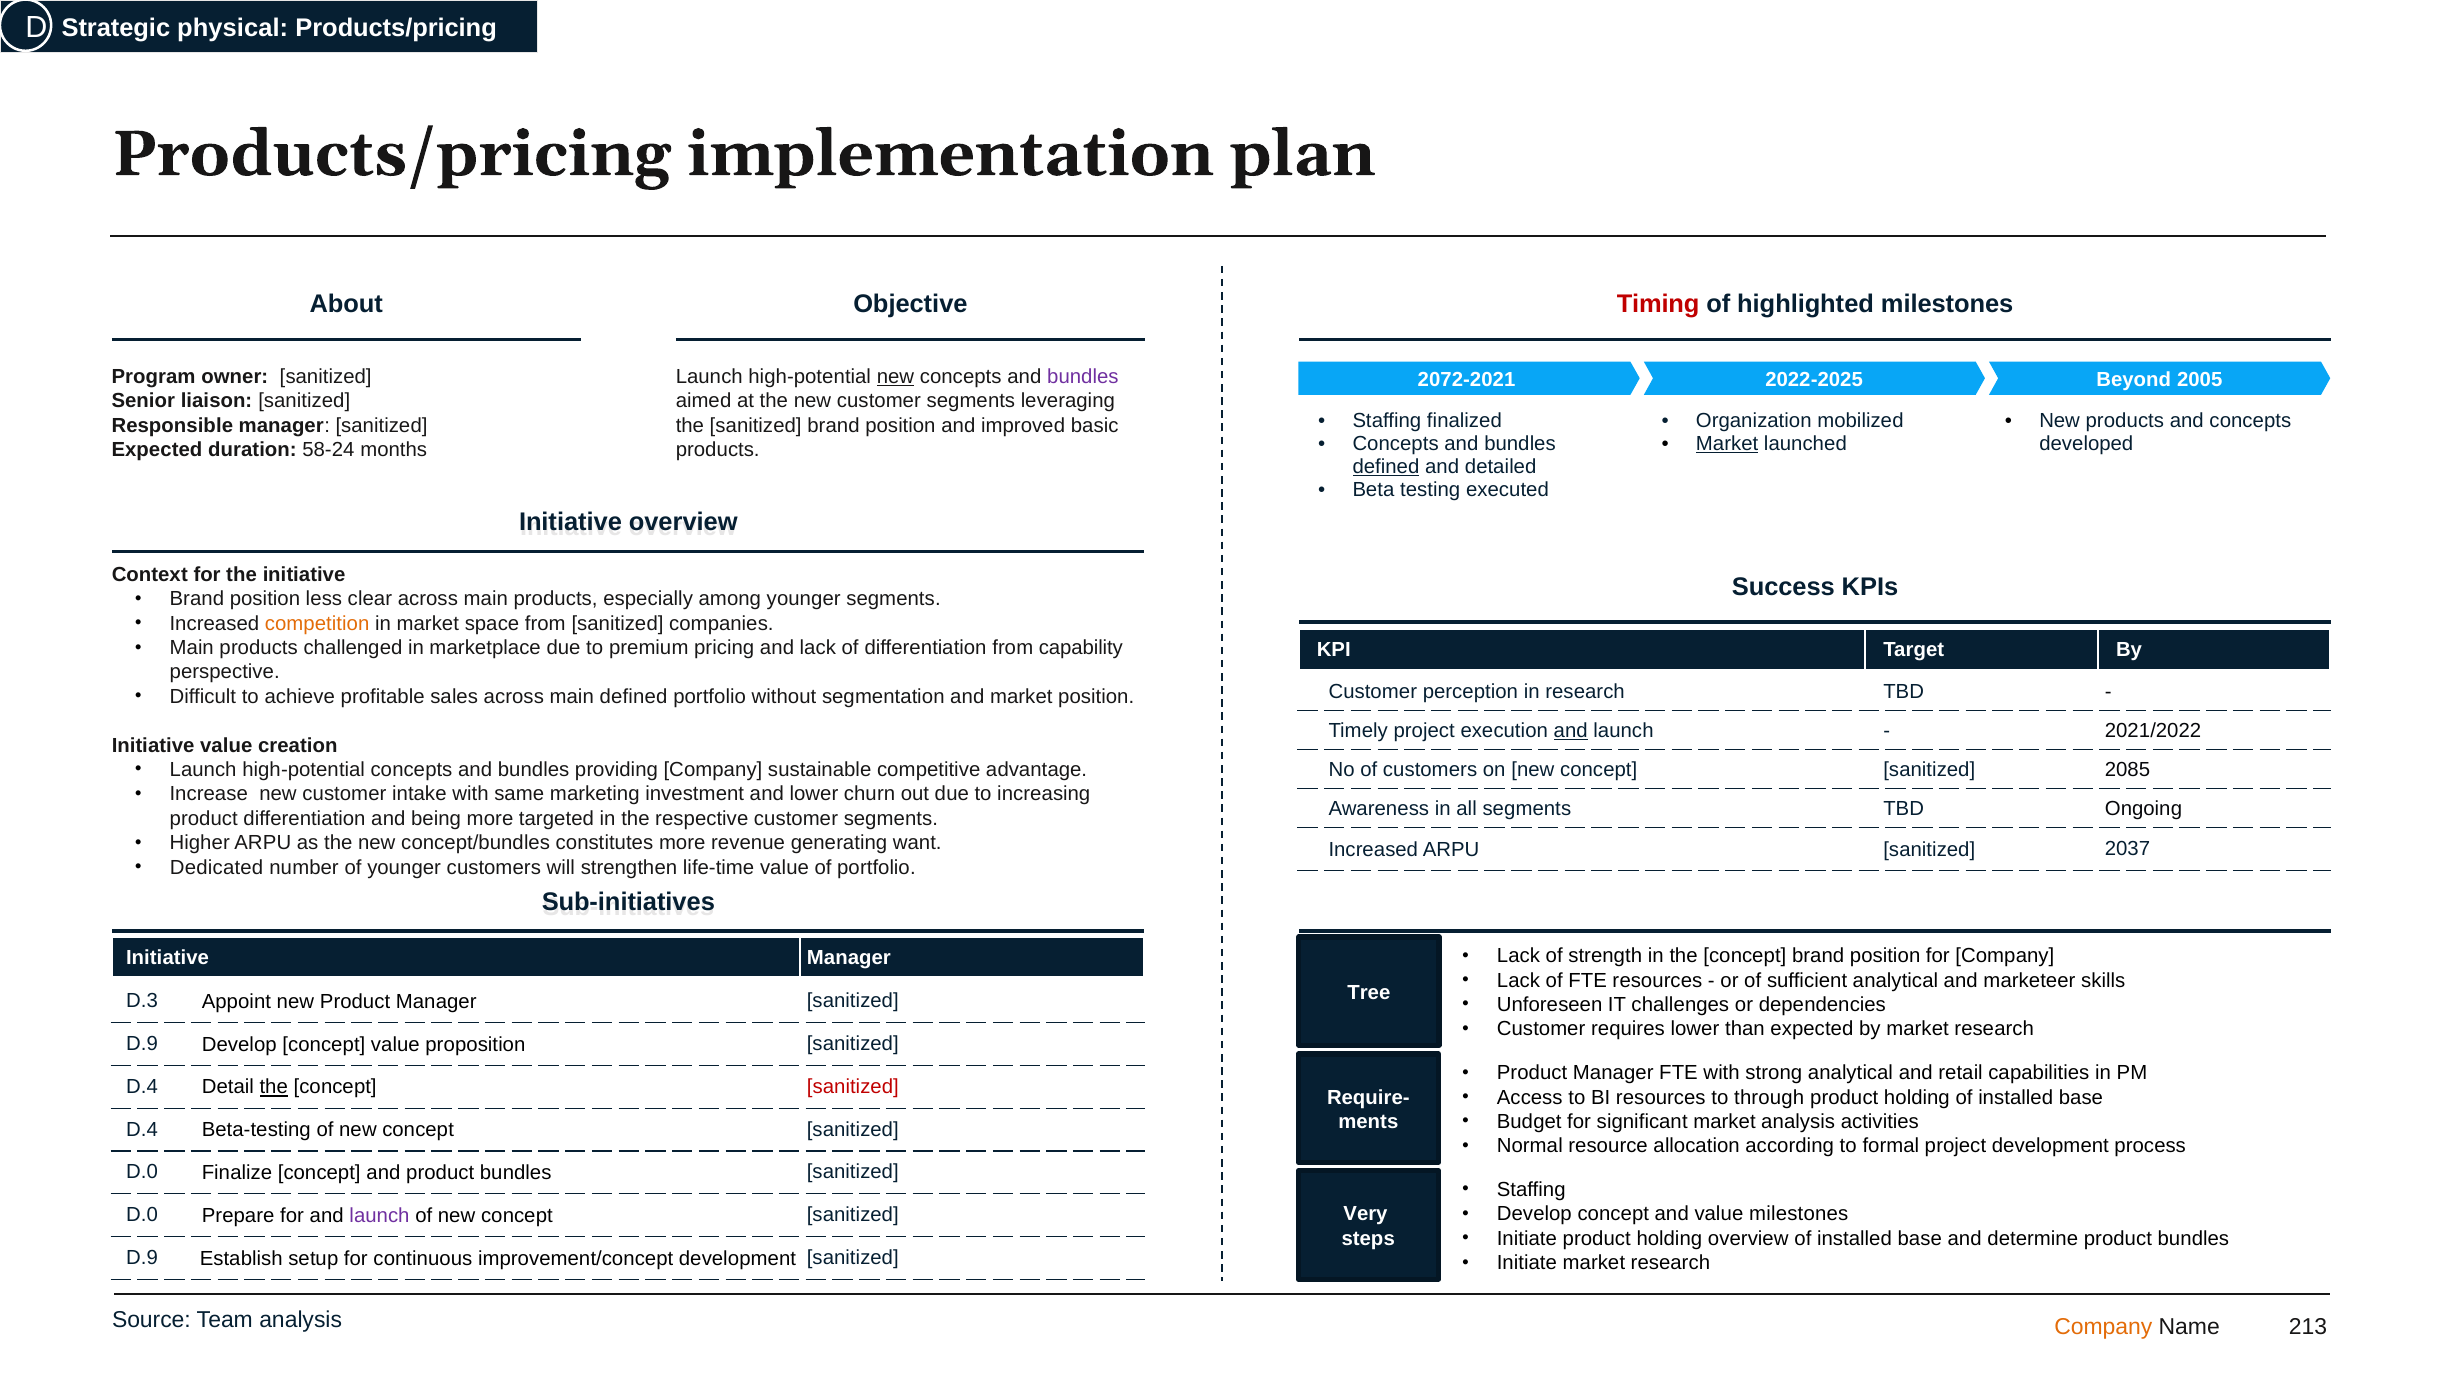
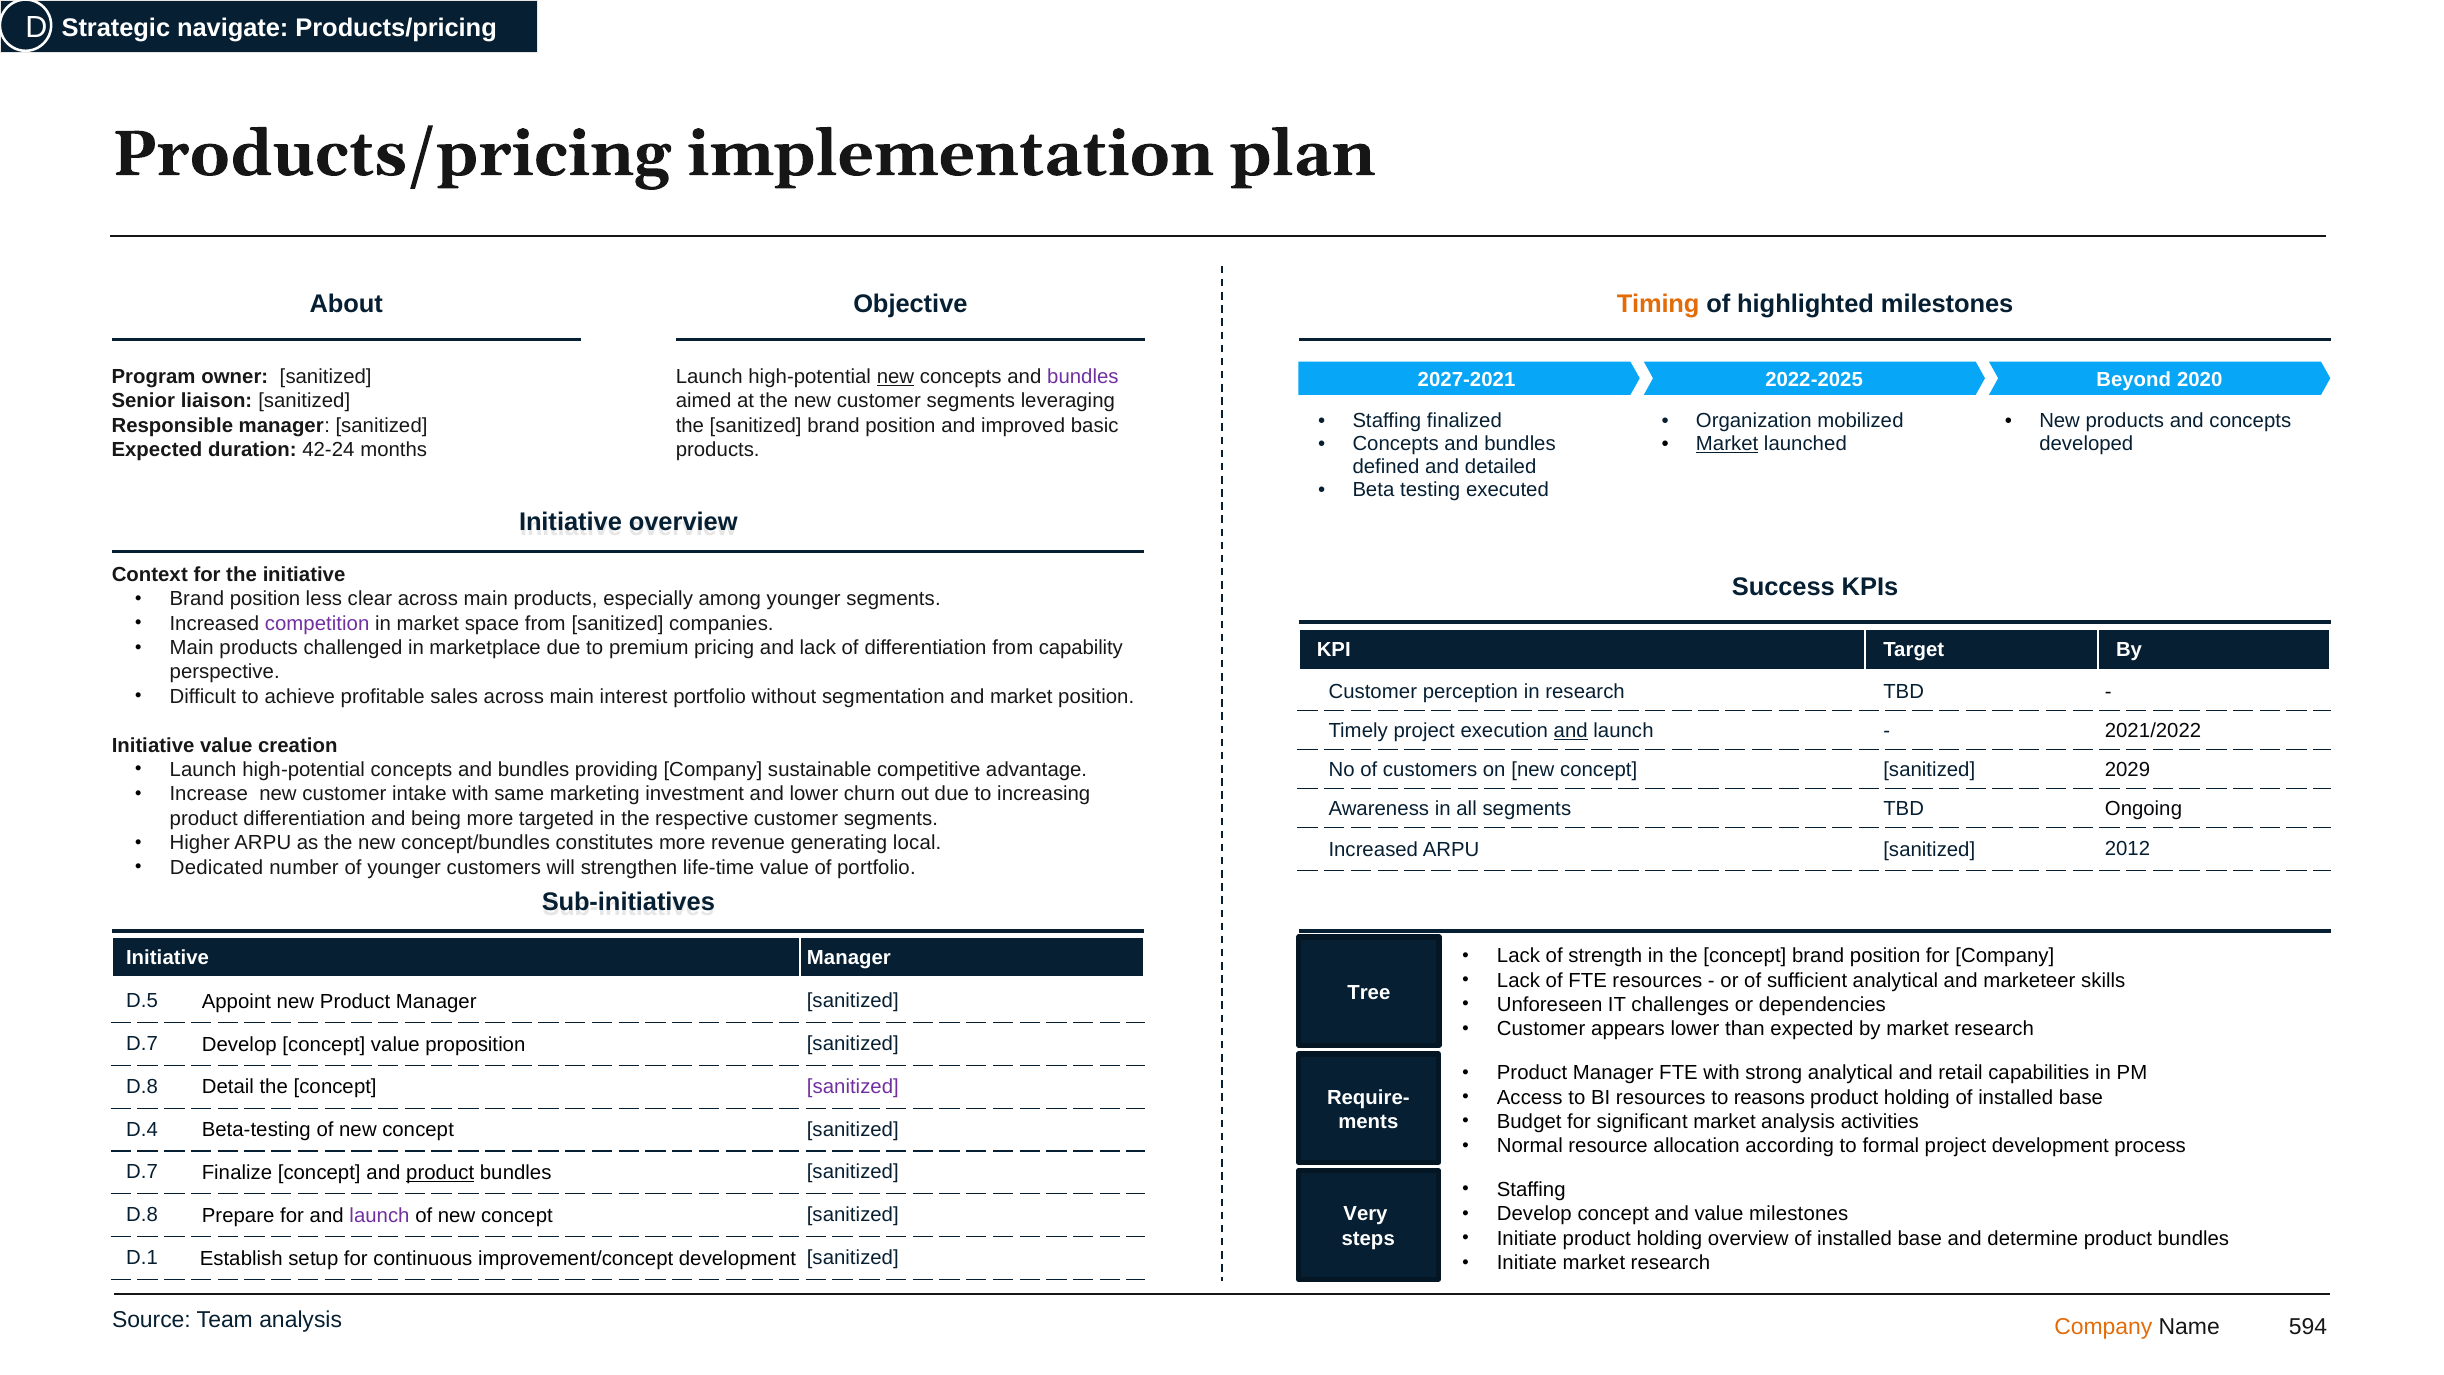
physical: physical -> navigate (233, 28)
Timing colour: red -> orange (1658, 304)
2072-2021: 2072-2021 -> 2027-2021 (1467, 380)
2005: 2005 -> 2020 (2200, 380)
58-24: 58-24 -> 42-24 (328, 450)
defined underline: present -> none (1386, 467)
competition colour: orange -> purple (317, 623)
main defined: defined -> interest (634, 697)
2085: 2085 -> 2029 (2128, 769)
want: want -> local (917, 843)
2037: 2037 -> 2012 (2128, 849)
D.3: D.3 -> D.5 (142, 1001)
requires: requires -> appears (1628, 1029)
D.9: D.9 -> D.7 (142, 1043)
D.4: D.4 -> D.8 (142, 1086)
the underline: present -> none (274, 1087)
sanitized colour: red -> purple (853, 1086)
through: through -> reasons (1769, 1097)
D.0: D.0 -> D.7 (142, 1172)
product underline: none -> present (440, 1173)
D.0: D.0 -> D.8 (142, 1215)
D.9: D.9 -> D.1 (142, 1257)
213: 213 -> 594 (2308, 1326)
